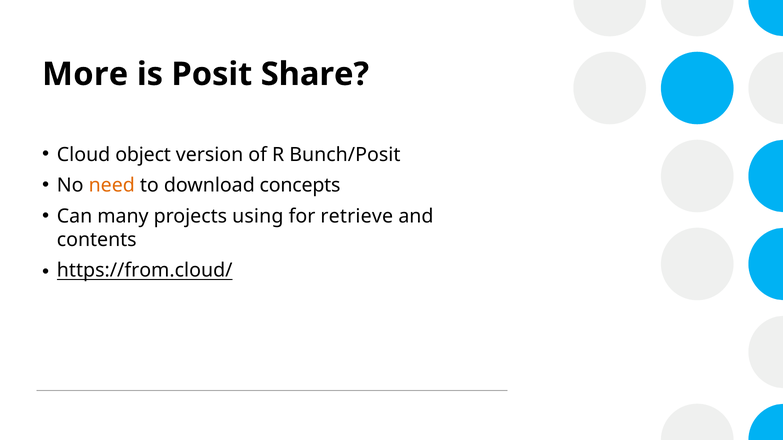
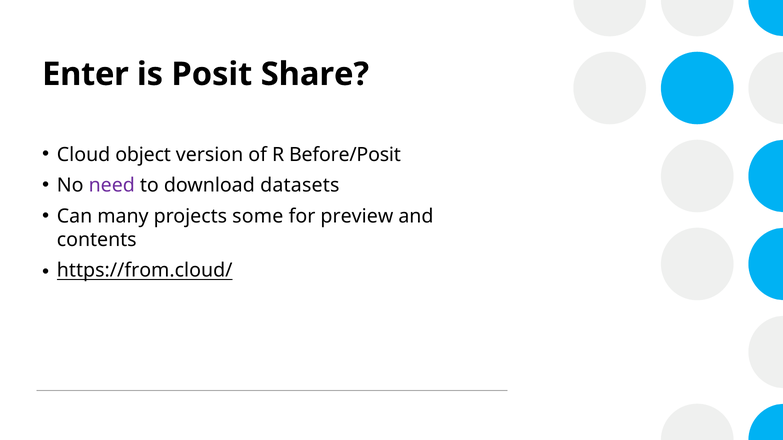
More: More -> Enter (85, 74)
Bunch/Posit: Bunch/Posit -> Before/Posit (345, 155)
need colour: orange -> purple (112, 186)
concepts: concepts -> datasets (300, 186)
using: using -> some (258, 216)
retrieve: retrieve -> preview (357, 216)
